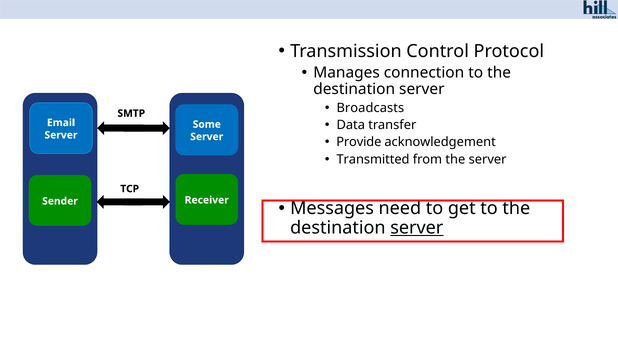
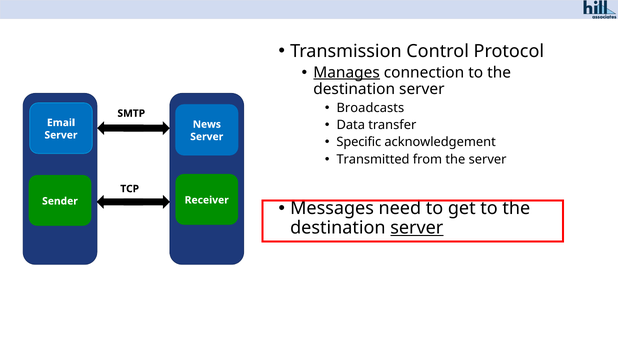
Manages underline: none -> present (347, 72)
Some: Some -> News (207, 124)
Provide: Provide -> Specific (359, 142)
